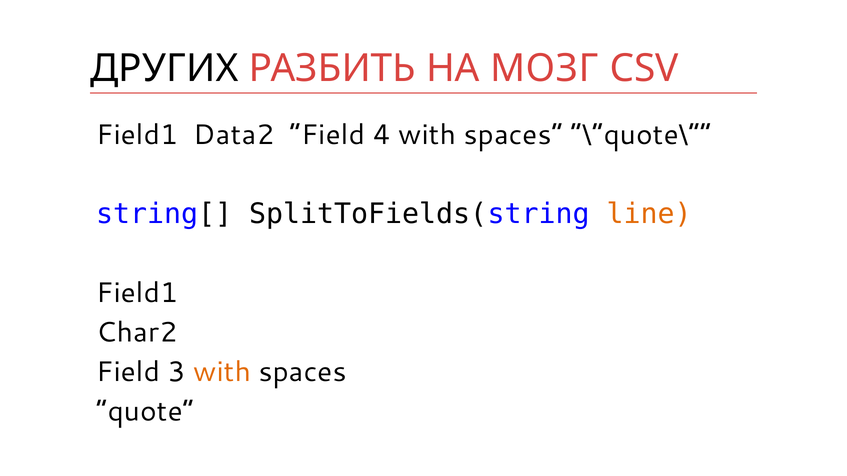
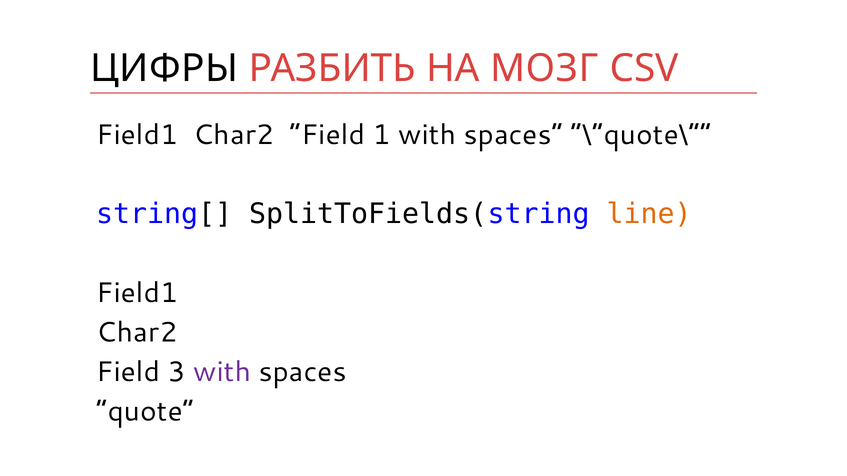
ДРУГИХ: ДРУГИХ -> ЦИФРЫ (164, 68)
Data2: Data2 -> Char2 (234, 135)
4: 4 -> 1 (382, 135)
with colour: orange -> purple (222, 372)
